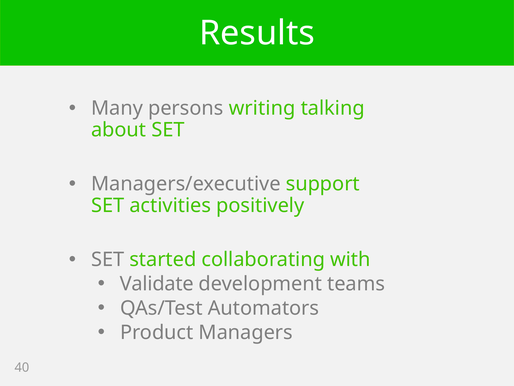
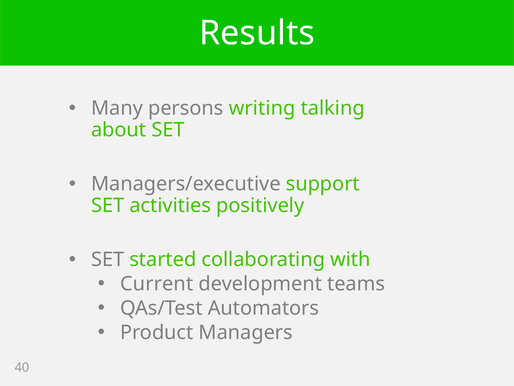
Validate: Validate -> Current (157, 283)
